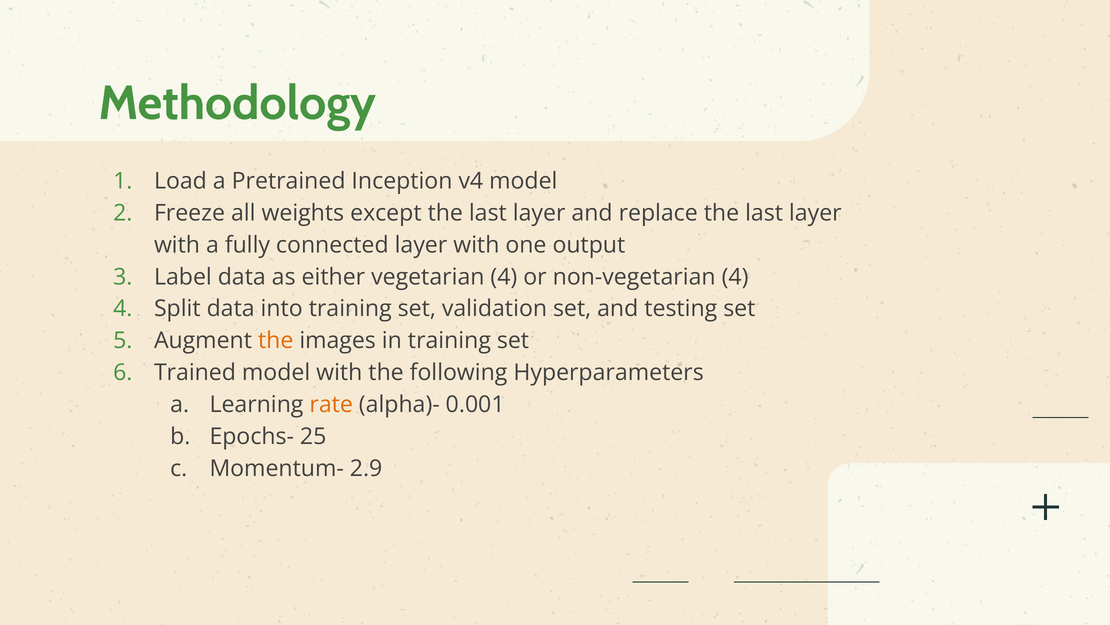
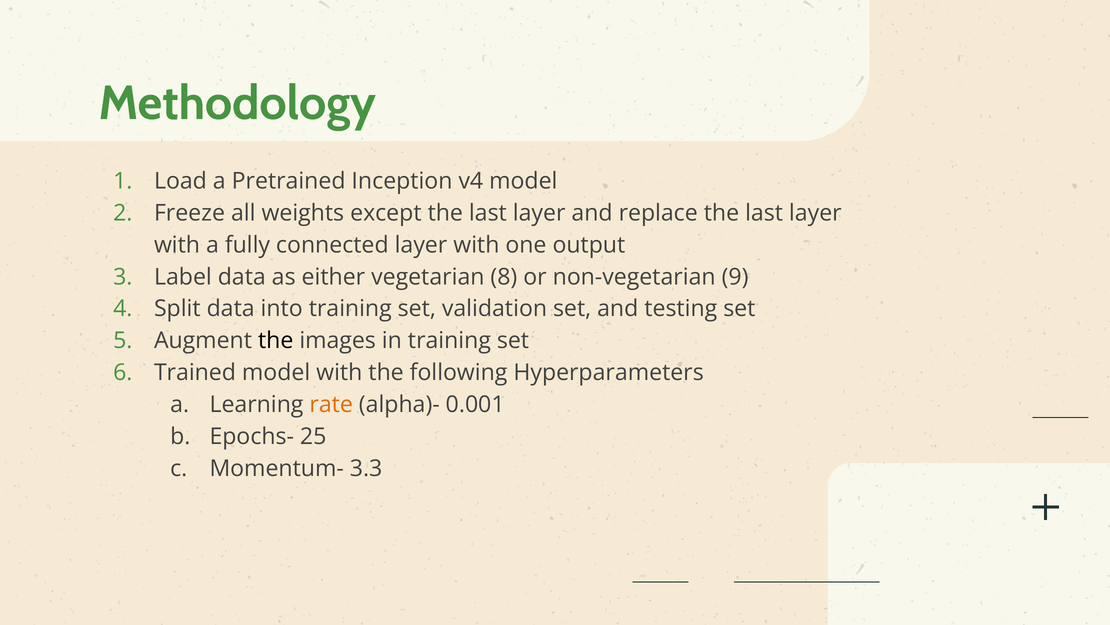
vegetarian 4: 4 -> 8 (504, 277)
non-vegetarian 4: 4 -> 9 (735, 277)
the colour: orange -> black (276, 340)
2.9: 2.9 -> 3.3 (366, 468)
